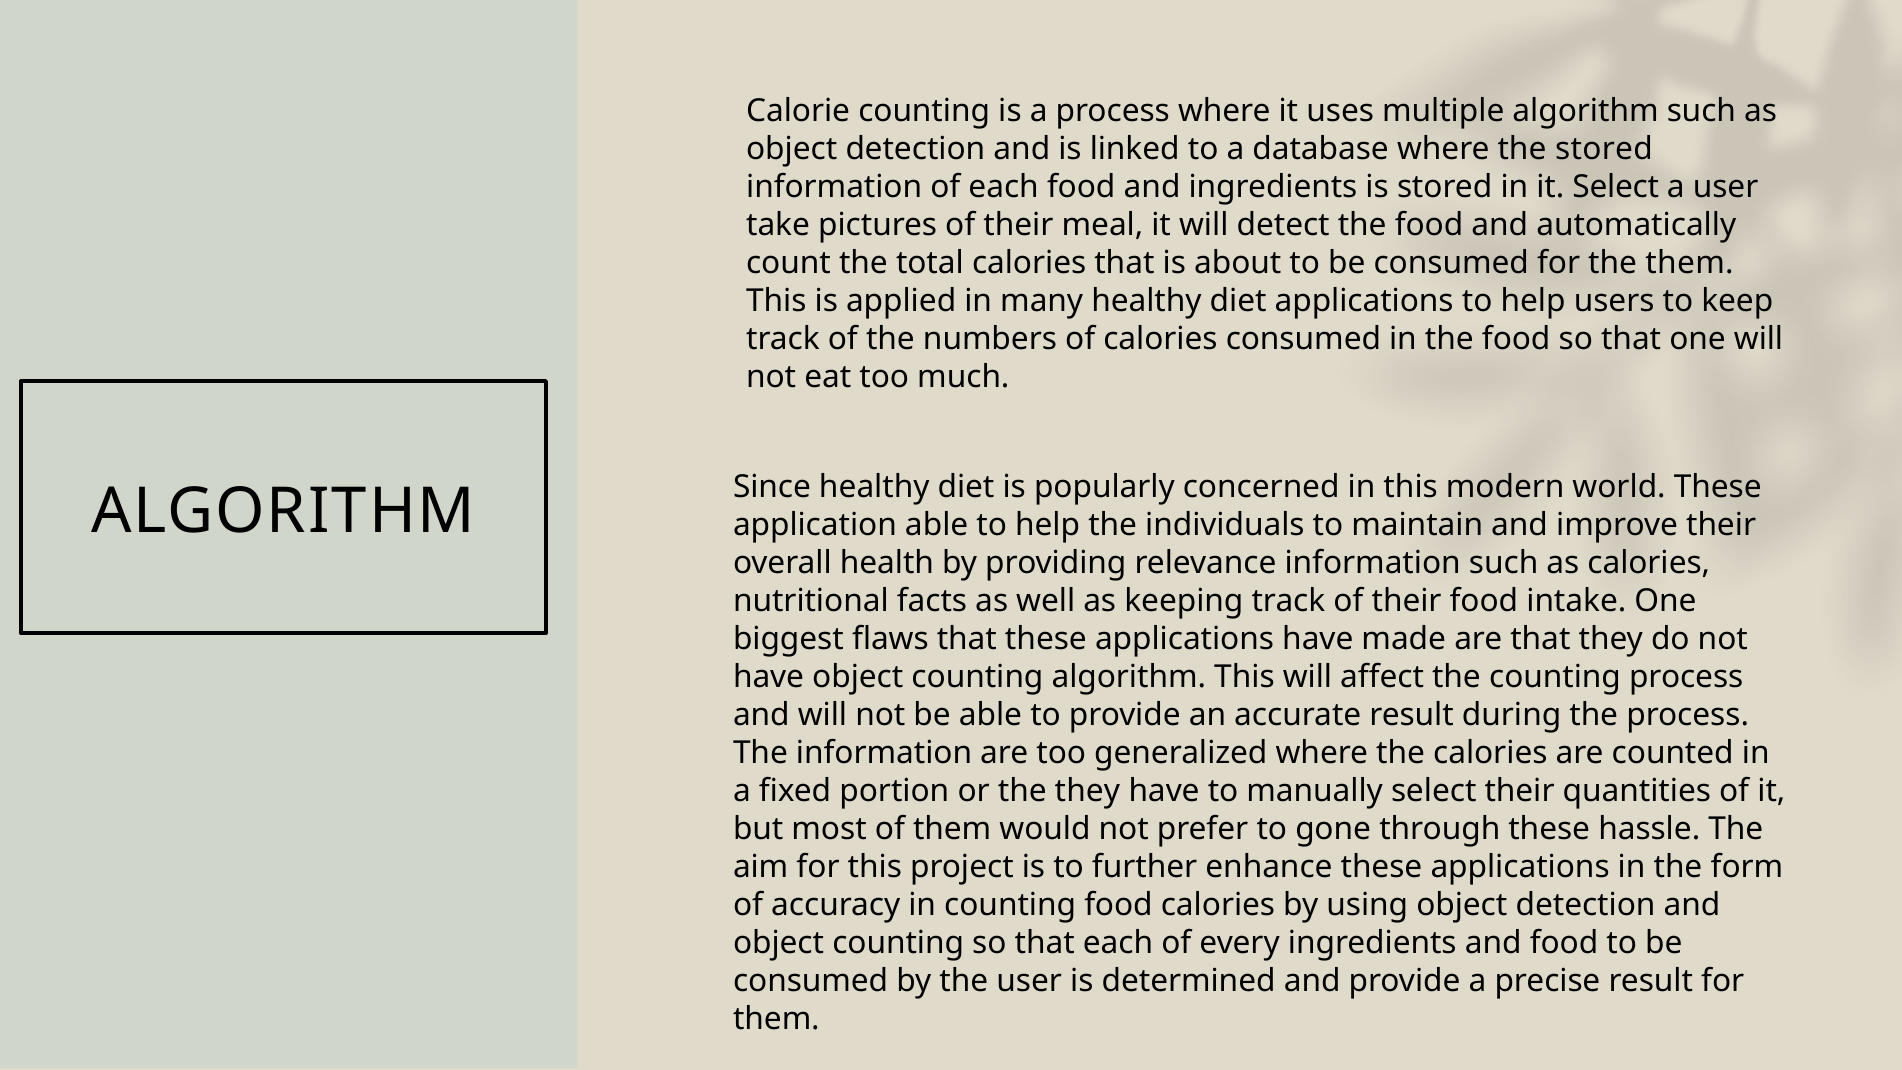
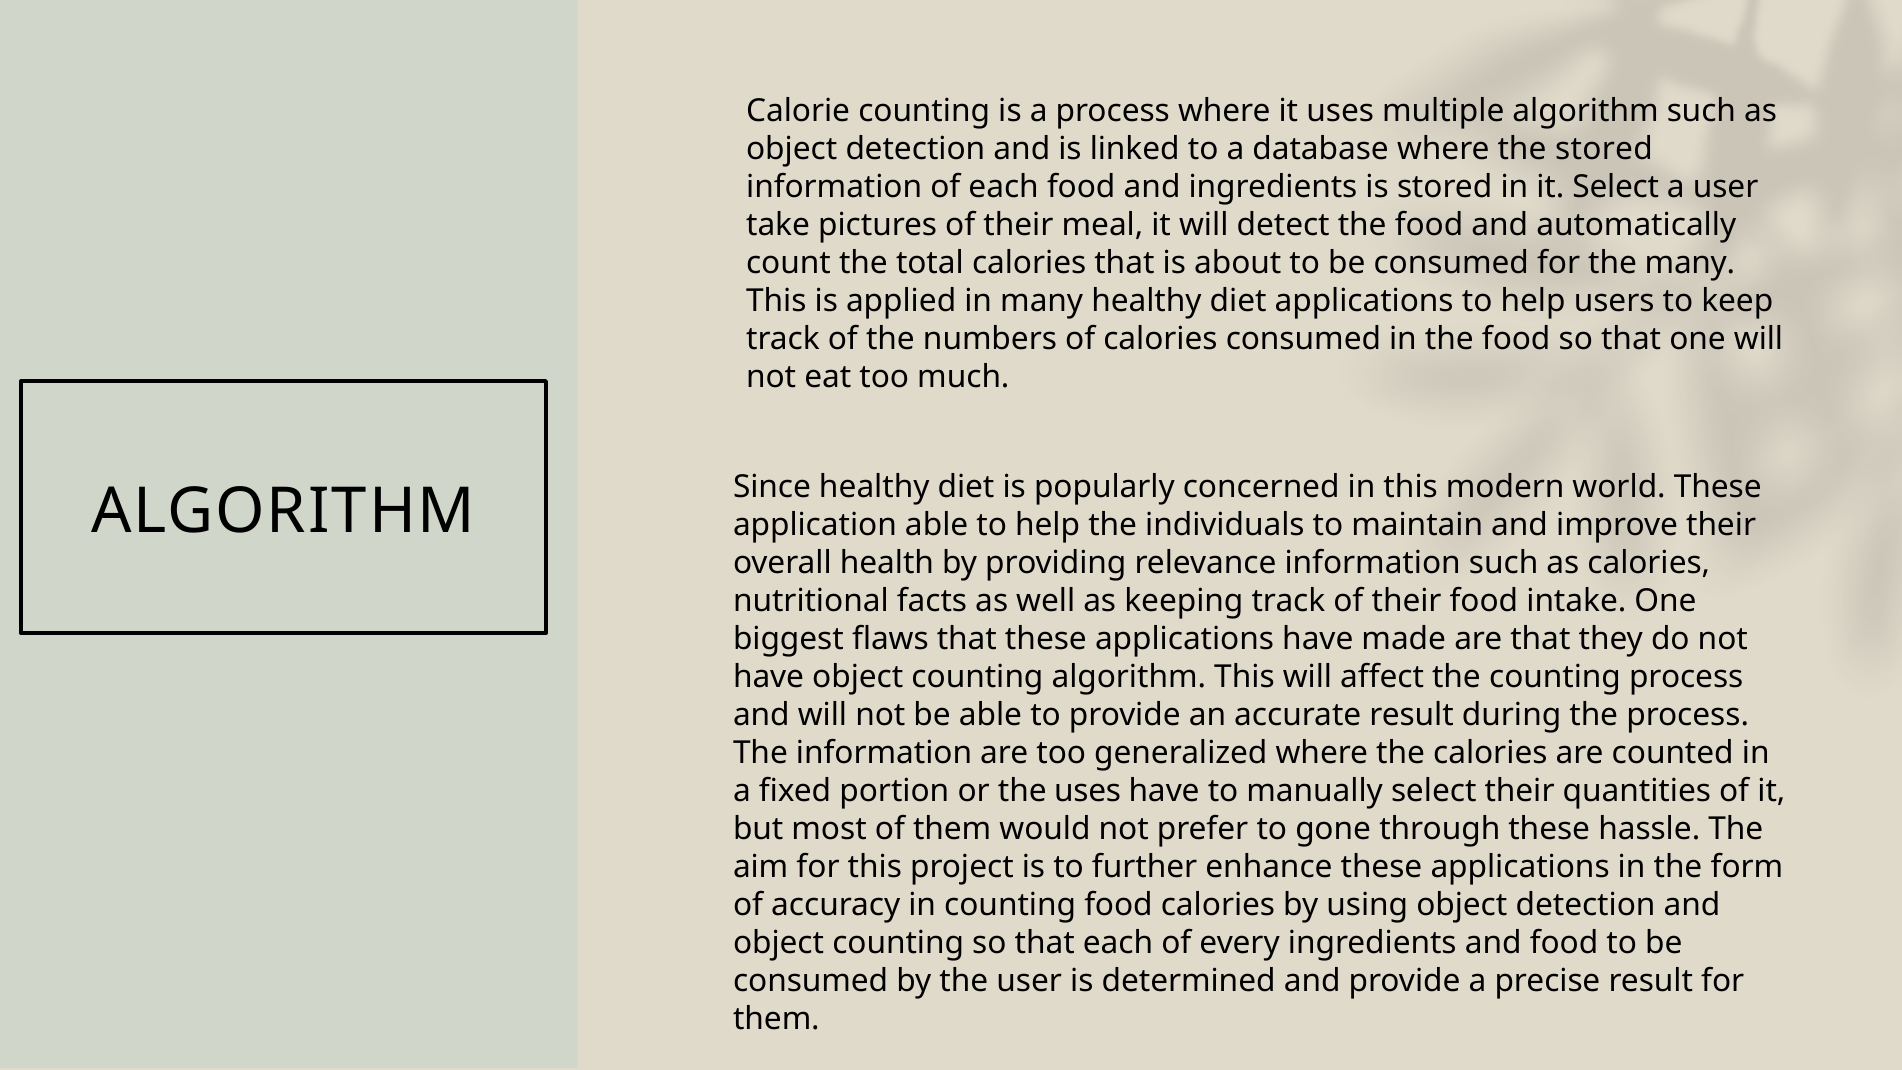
the them: them -> many (1690, 263)
the they: they -> uses (1088, 791)
